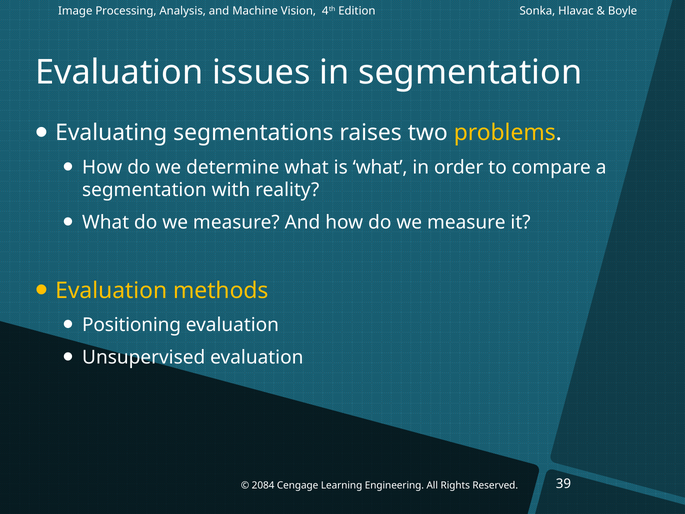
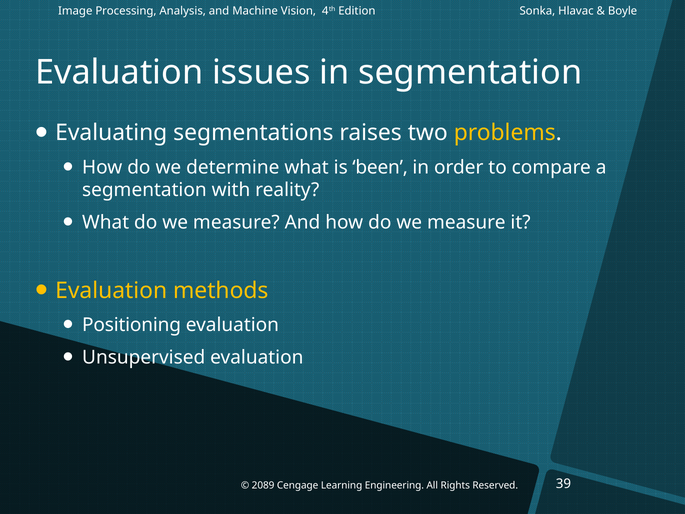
is what: what -> been (380, 167)
2084: 2084 -> 2089 (263, 485)
